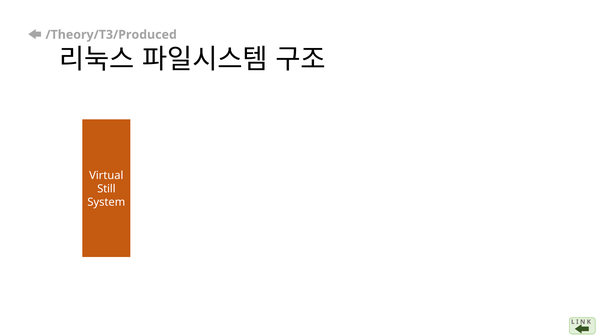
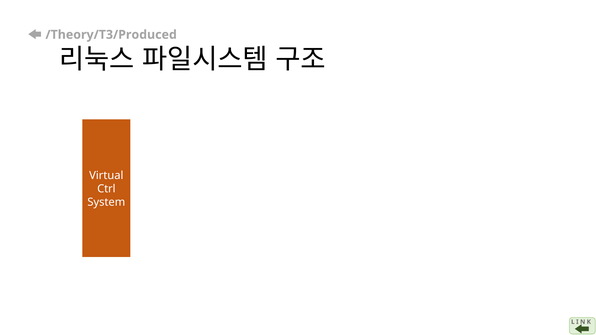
Still: Still -> Ctrl (106, 189)
